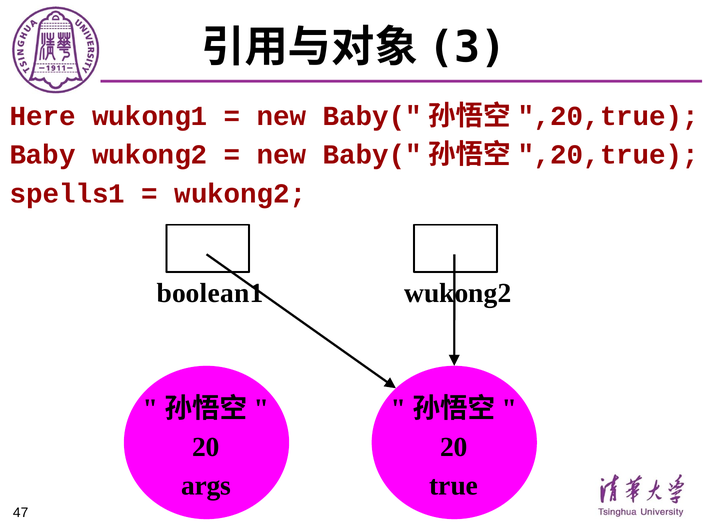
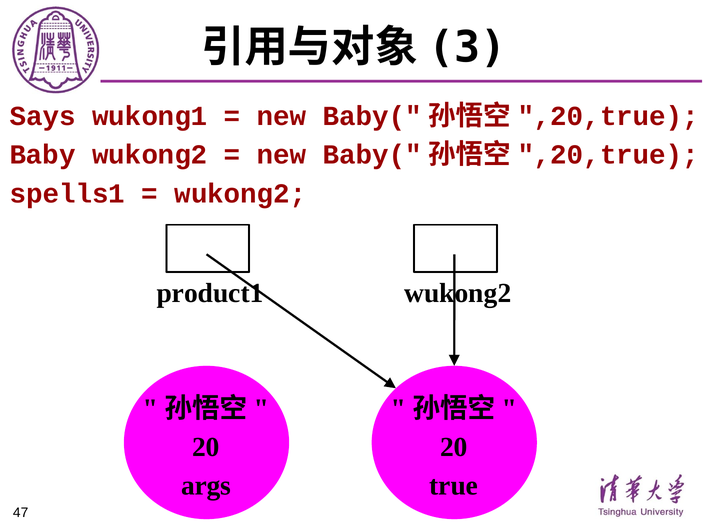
Here: Here -> Says (43, 116)
boolean1: boolean1 -> product1 (210, 293)
